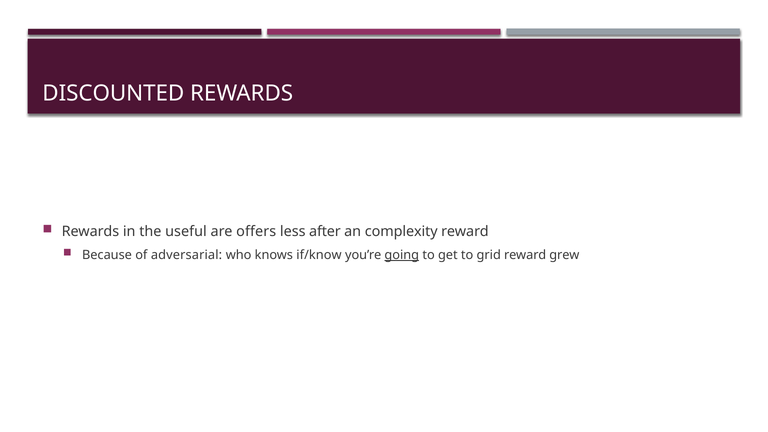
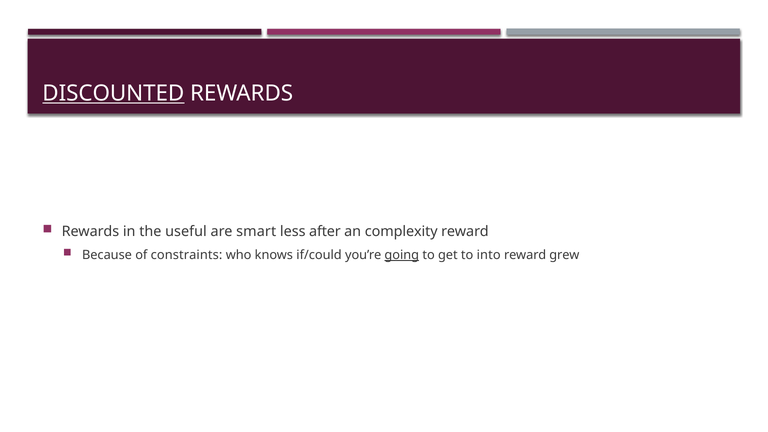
DISCOUNTED underline: none -> present (113, 93)
offers: offers -> smart (256, 231)
adversarial: adversarial -> constraints (187, 255)
if/know: if/know -> if/could (319, 255)
grid: grid -> into (489, 255)
